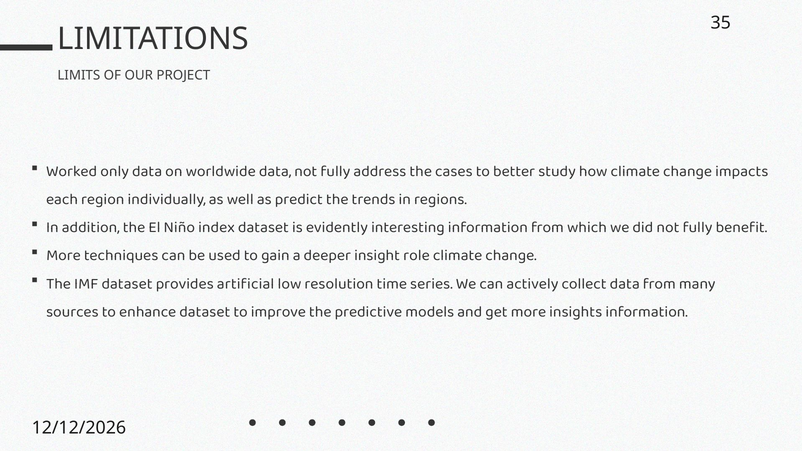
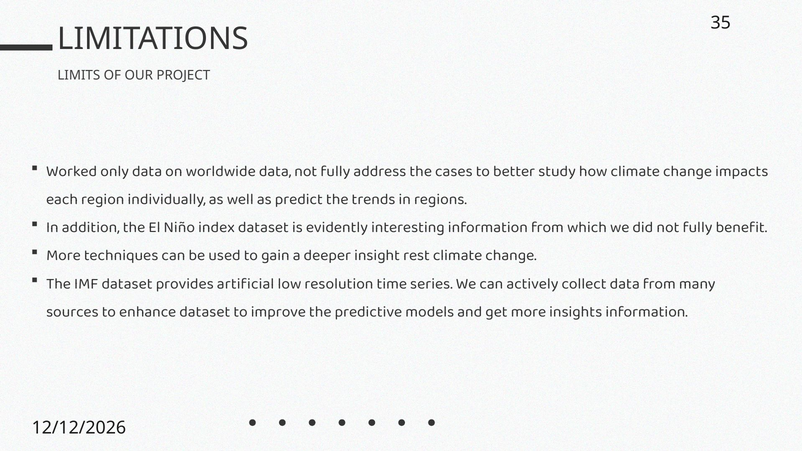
role: role -> rest (417, 255)
